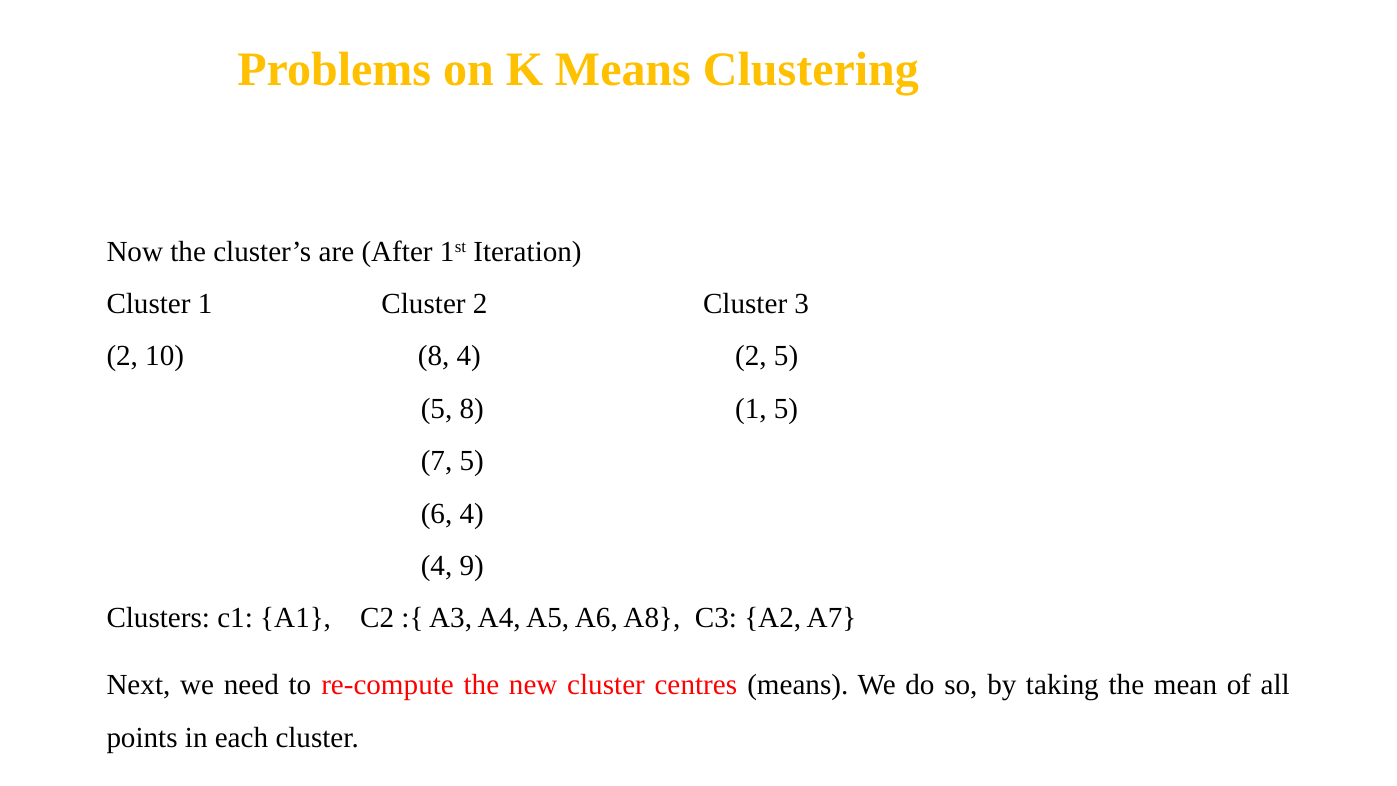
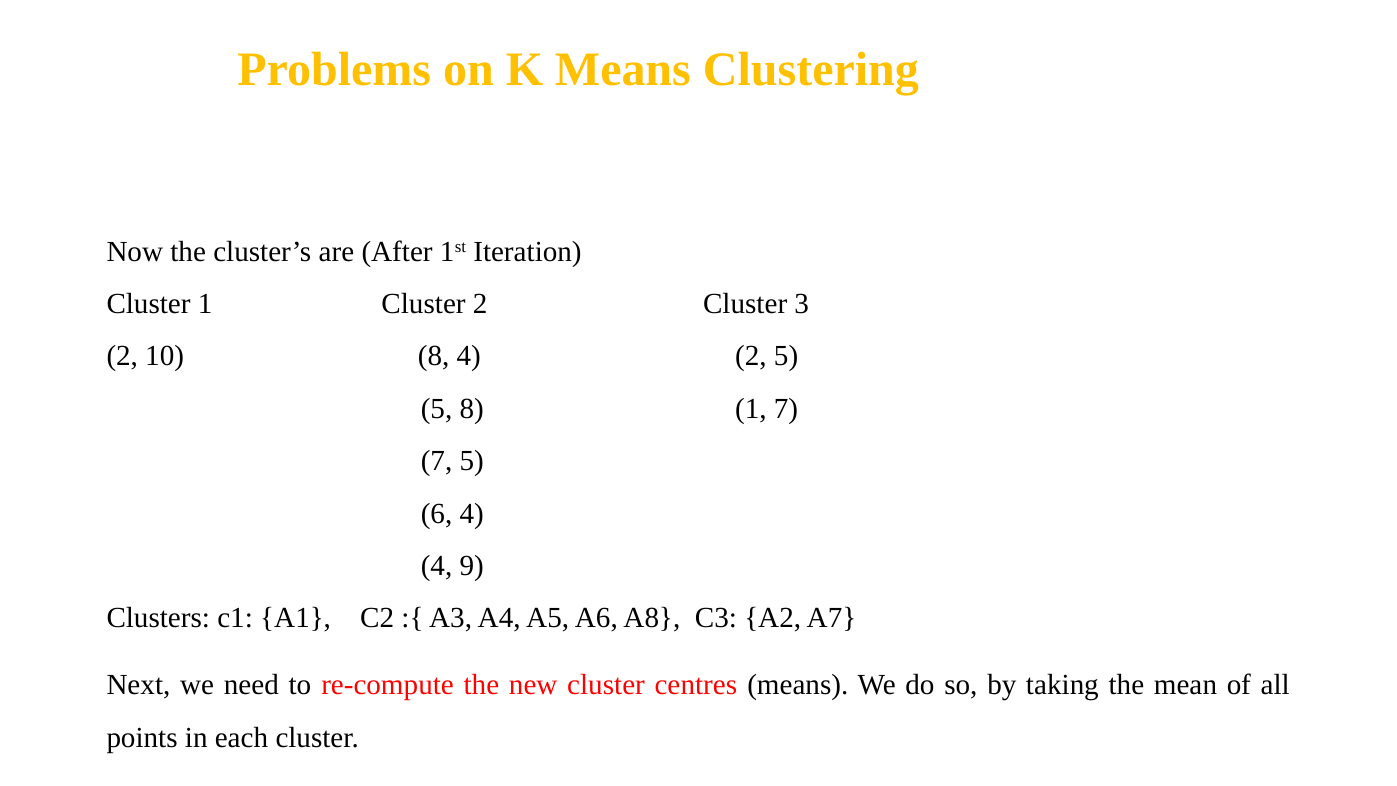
1 5: 5 -> 7 (786, 409)
